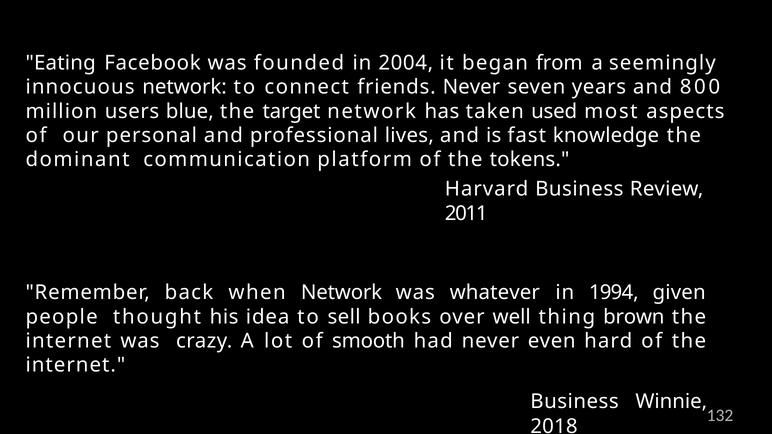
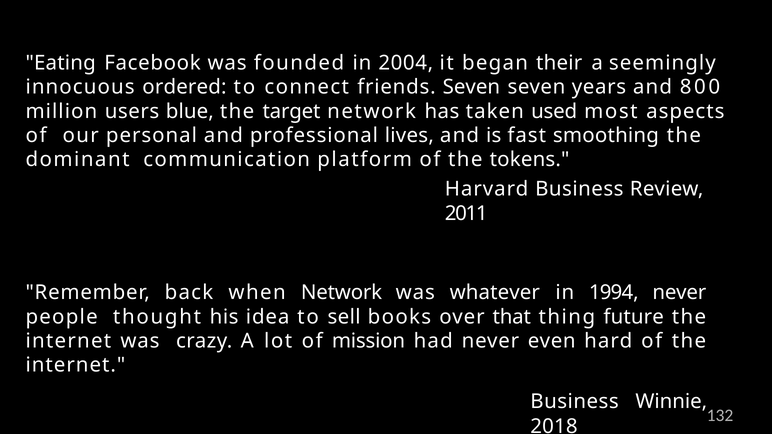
from: from -> their (559, 63)
innocuous network: network -> ordered (184, 87)
friends Never: Never -> Seven (471, 87)
knowledge: knowledge -> smoothing (606, 135)
1994 given: given -> never (679, 293)
well: well -> that (512, 317)
brown: brown -> future (634, 317)
smooth: smooth -> mission (368, 341)
